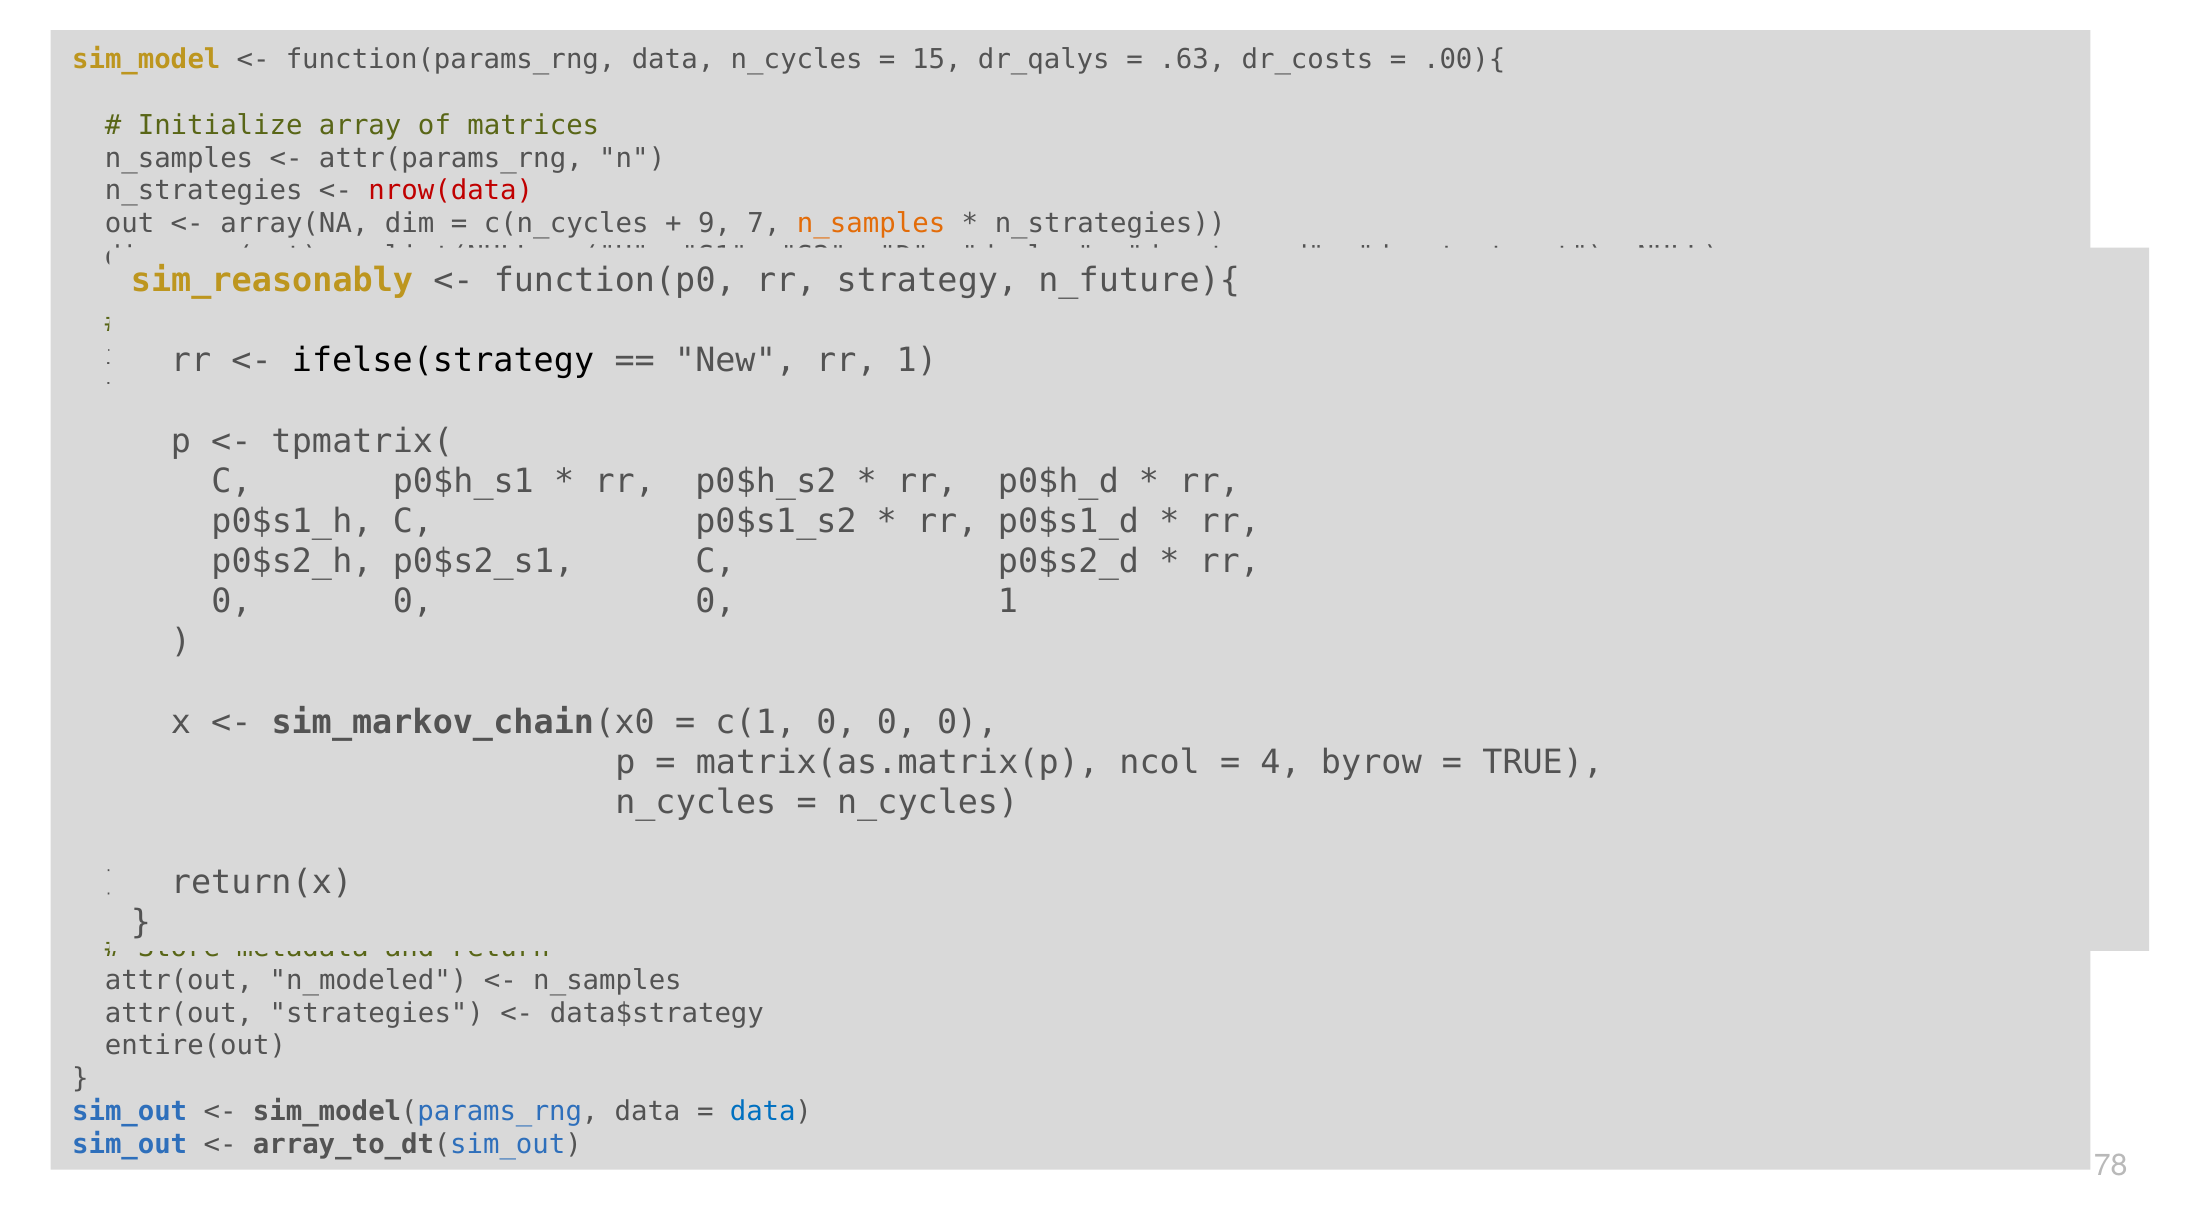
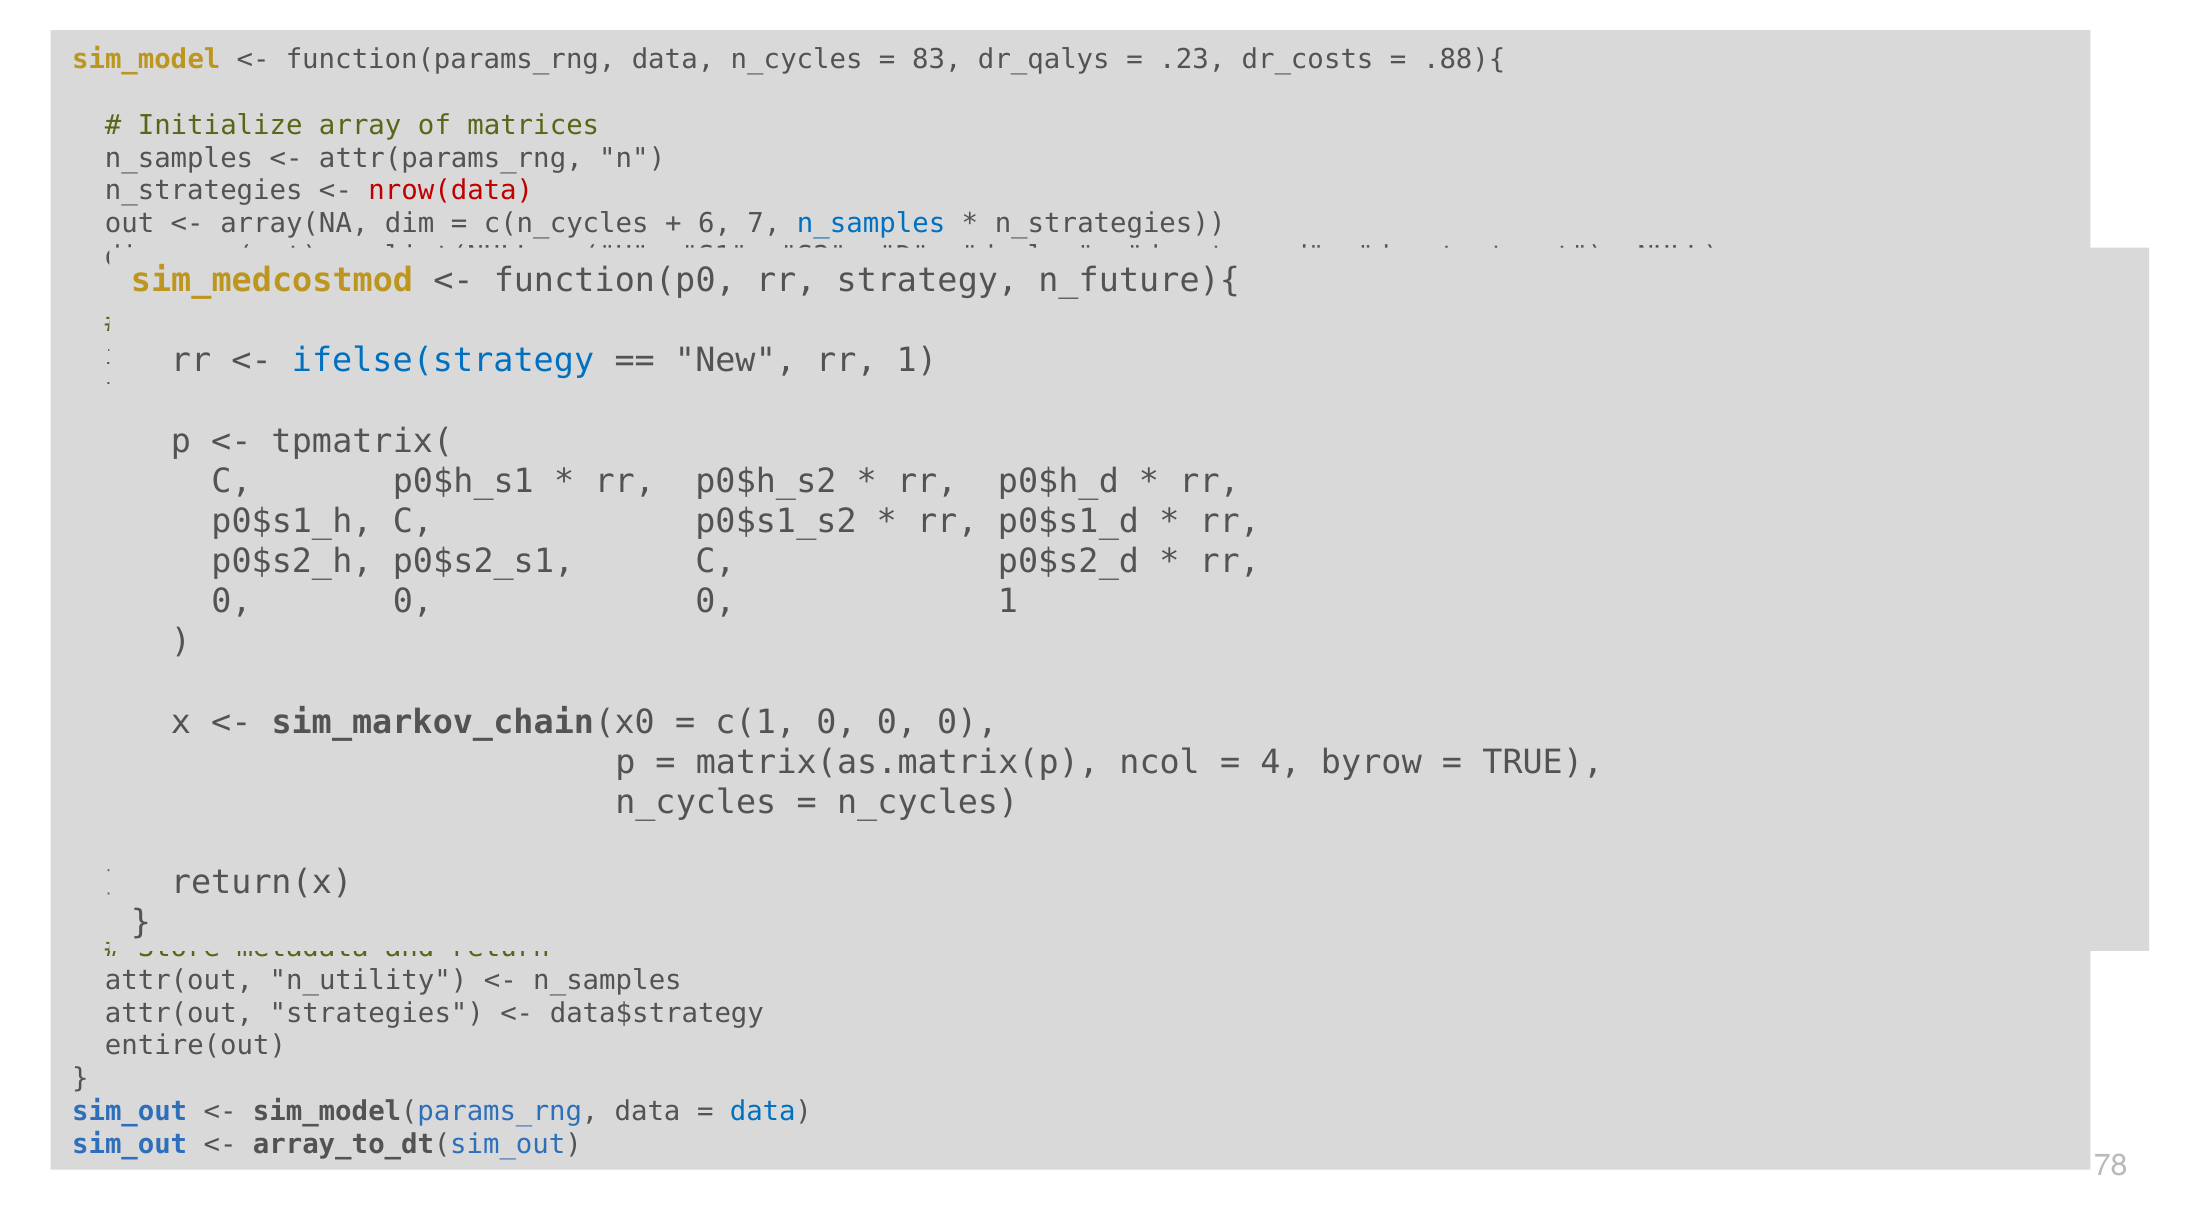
15: 15 -> 83 (937, 59)
.63: .63 -> .23 (1192, 59)
.00){: .00){ -> .88){ (1464, 59)
9: 9 -> 6 (715, 224)
n_samples colour: orange -> blue (871, 224)
sim_reasonably: sim_reasonably -> sim_medcostmod (272, 281)
ifelse(strategy colour: black -> blue (443, 361)
n_modeled: n_modeled -> n_utility (368, 980)
